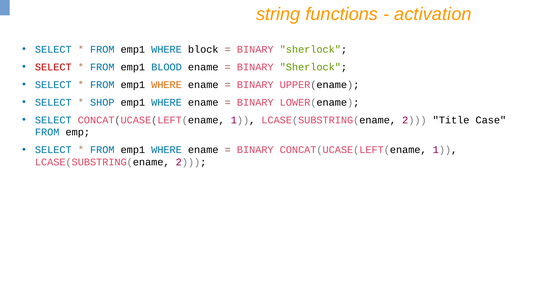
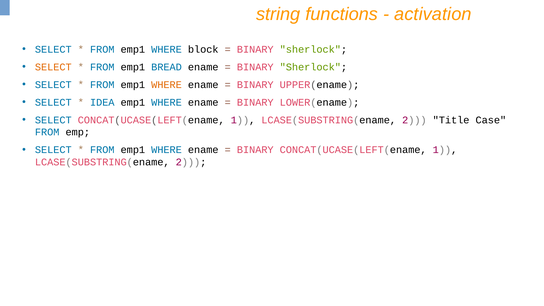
SELECT colour: red -> orange (53, 67)
BLOOD: BLOOD -> BREAD (167, 67)
SHOP: SHOP -> IDEA (102, 102)
